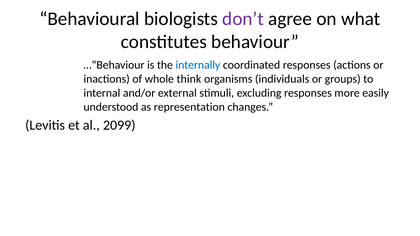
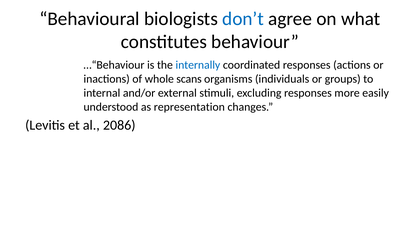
don’t colour: purple -> blue (243, 19)
think: think -> scans (189, 79)
2099: 2099 -> 2086 (119, 125)
